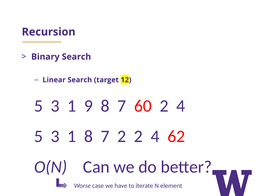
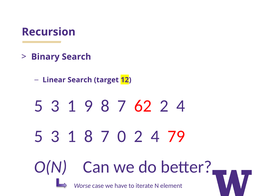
60: 60 -> 62 (143, 106)
7 2: 2 -> 0 (122, 136)
62: 62 -> 79 (176, 136)
